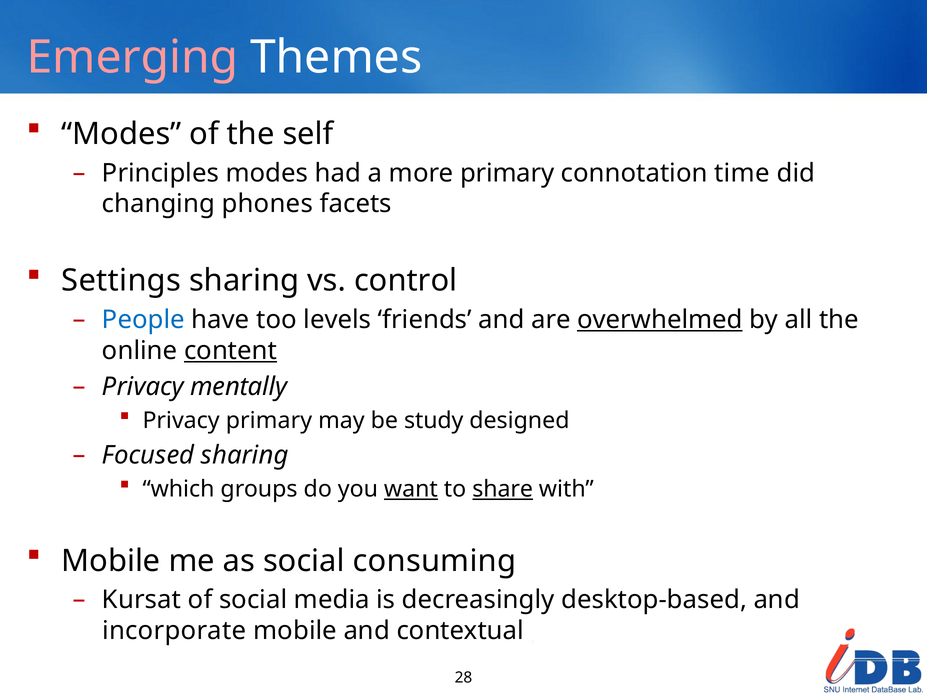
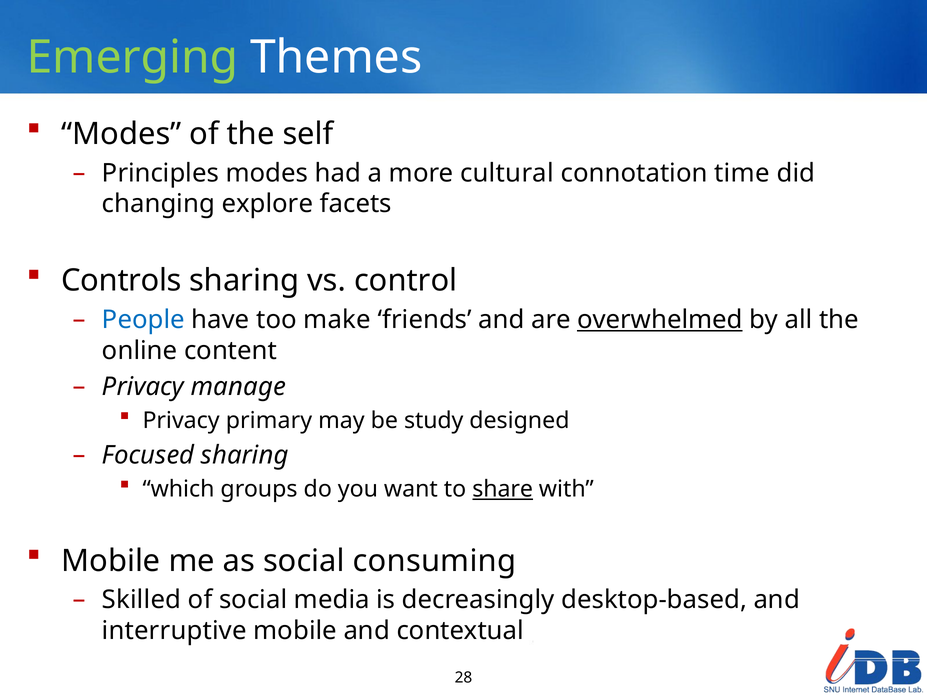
Emerging colour: pink -> light green (132, 58)
more primary: primary -> cultural (507, 173)
phones: phones -> explore (267, 204)
Settings: Settings -> Controls (121, 280)
levels: levels -> make (337, 319)
content underline: present -> none (231, 350)
mentally: mentally -> manage (238, 386)
want underline: present -> none (411, 489)
Kursat: Kursat -> Skilled (142, 599)
incorporate: incorporate -> interruptive (174, 630)
